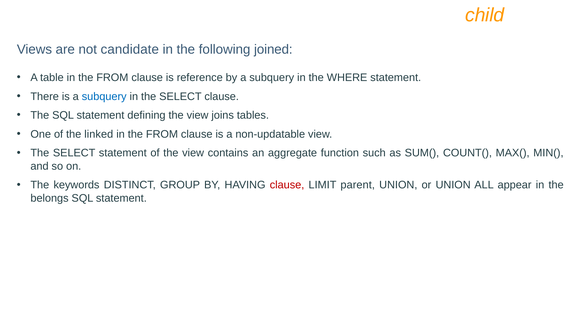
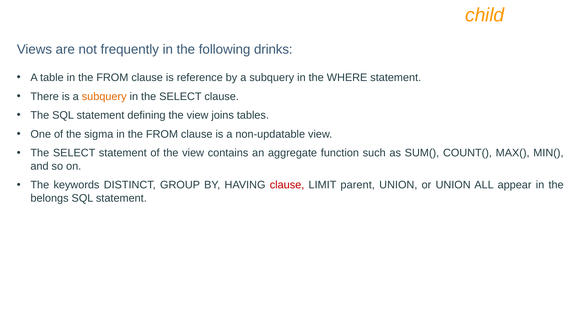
candidate: candidate -> frequently (130, 49)
joined: joined -> drinks (273, 49)
subquery colour: blue -> orange (104, 96)
linked: linked -> sigma (99, 134)
